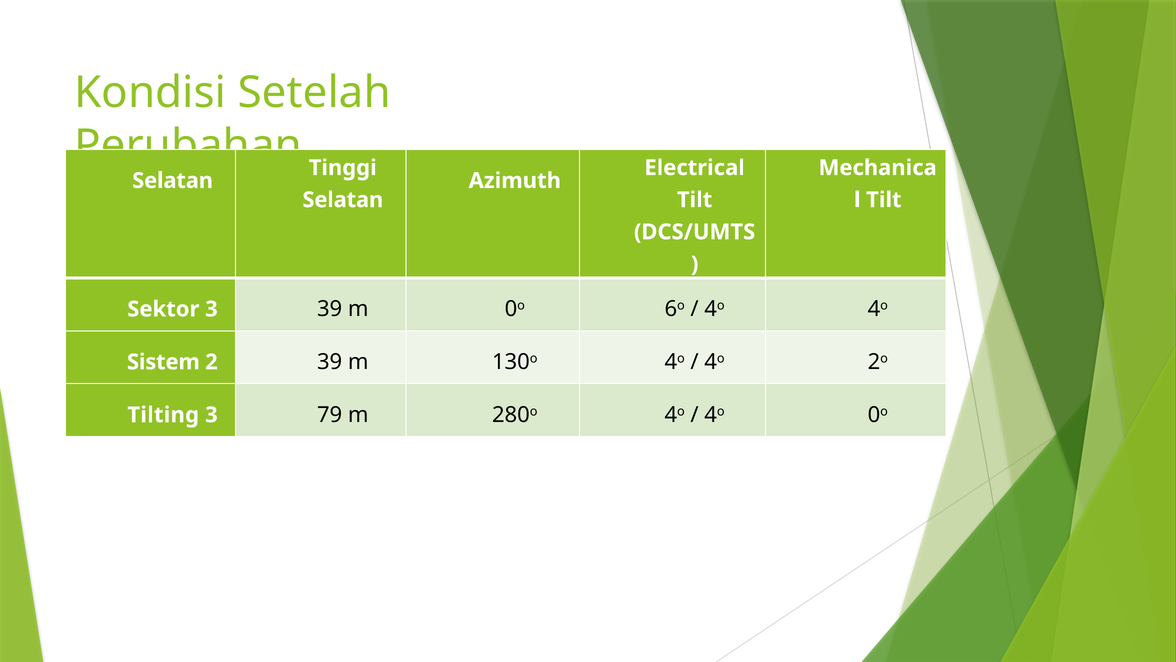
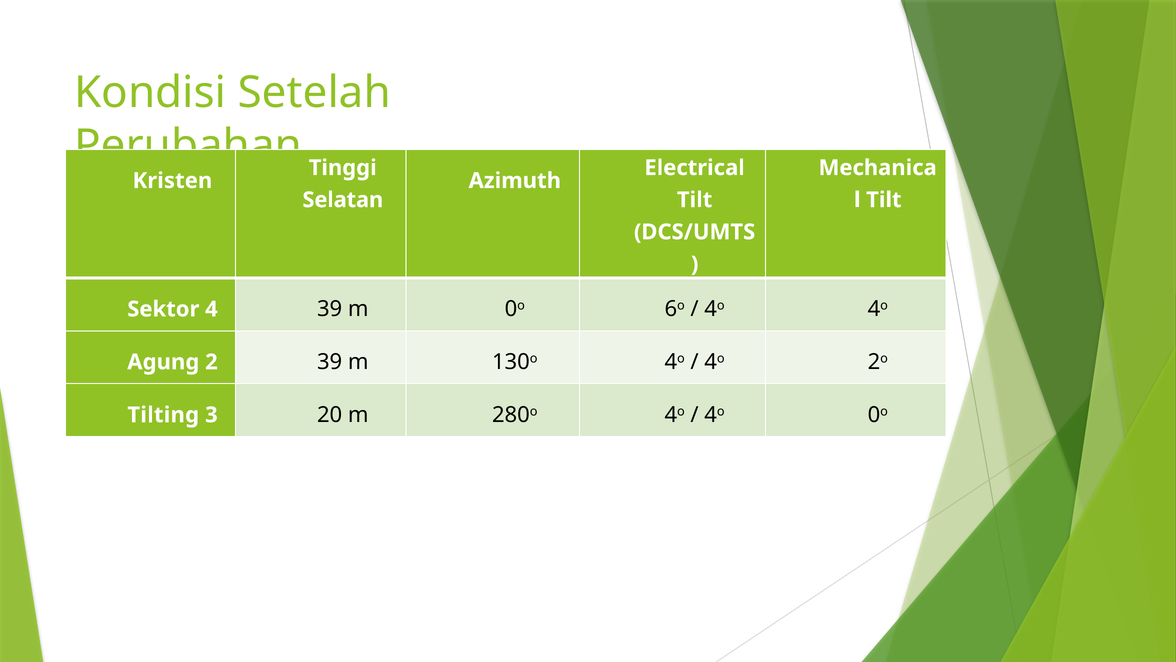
Selatan: Selatan -> Kristen (172, 181)
Sektor 3: 3 -> 4 (211, 309)
Sistem: Sistem -> Agung (163, 362)
79: 79 -> 20 (330, 415)
